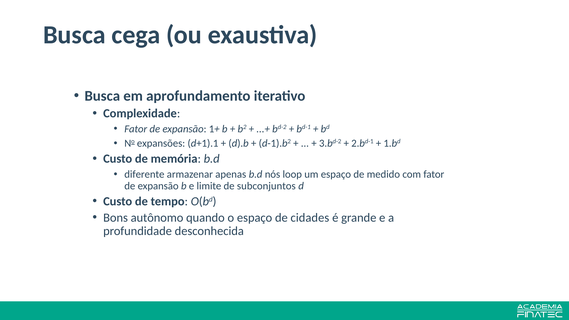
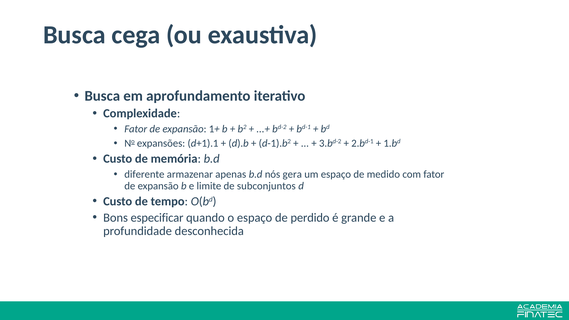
loop: loop -> gera (292, 174)
autônomo: autônomo -> especificar (157, 218)
cidades: cidades -> perdido (310, 218)
